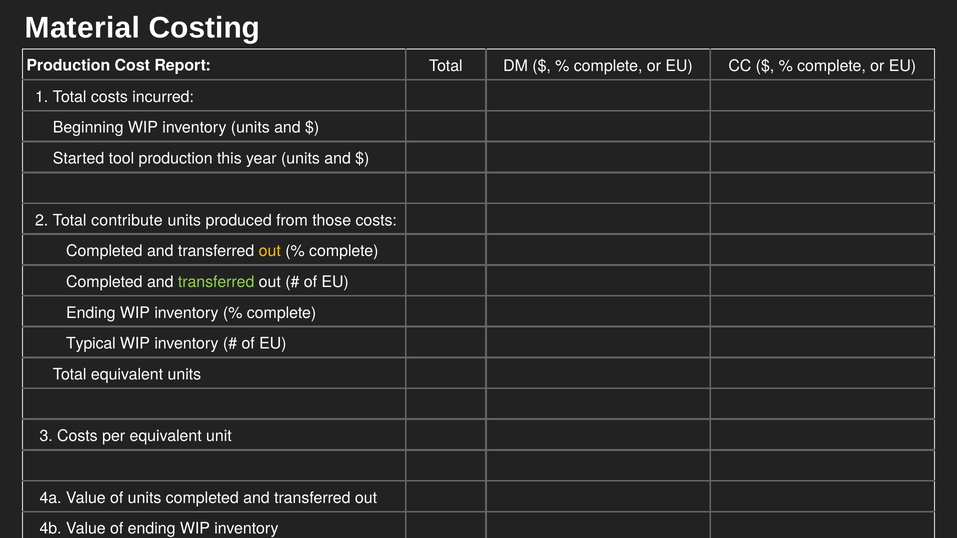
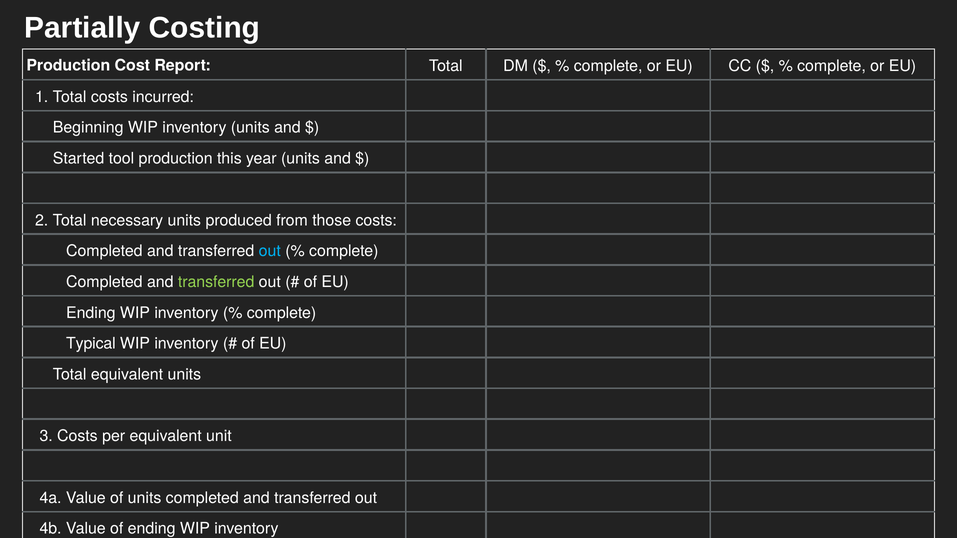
Material: Material -> Partially (82, 28)
contribute: contribute -> necessary (127, 220)
out colour: yellow -> light blue (270, 251)
